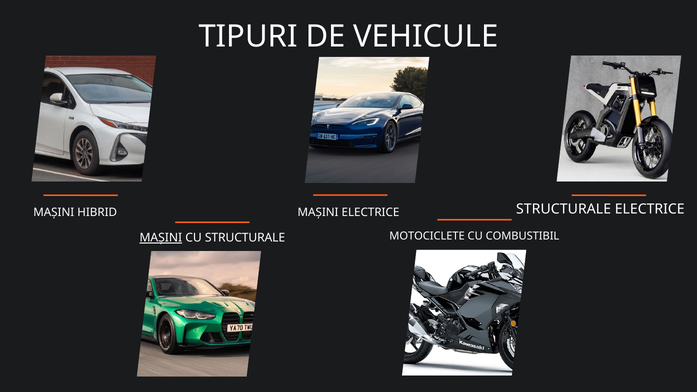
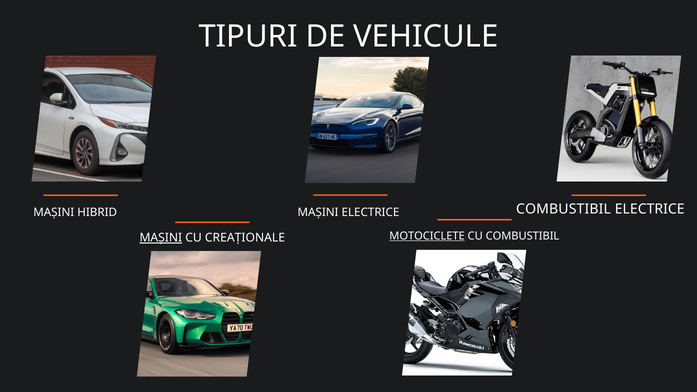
ELECTRICE STRUCTURALE: STRUCTURALE -> COMBUSTIBIL (564, 209)
MOTOCICLETE underline: none -> present (427, 236)
CU STRUCTURALE: STRUCTURALE -> CREAȚIONALE (245, 238)
